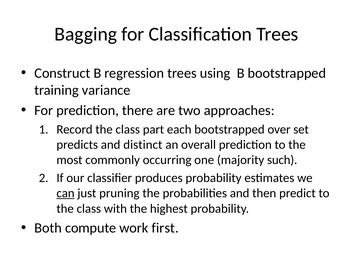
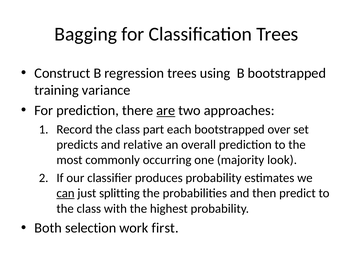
are underline: none -> present (166, 110)
distinct: distinct -> relative (143, 144)
such: such -> look (282, 160)
pruning: pruning -> splitting (119, 193)
compute: compute -> selection (91, 228)
